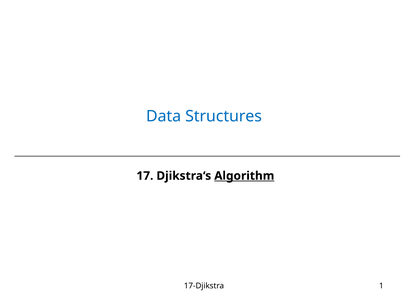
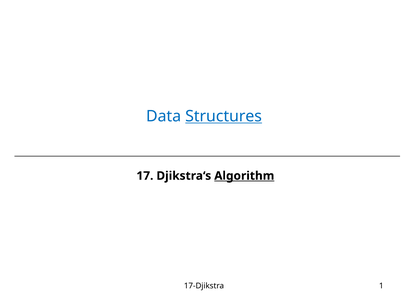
Structures underline: none -> present (224, 116)
